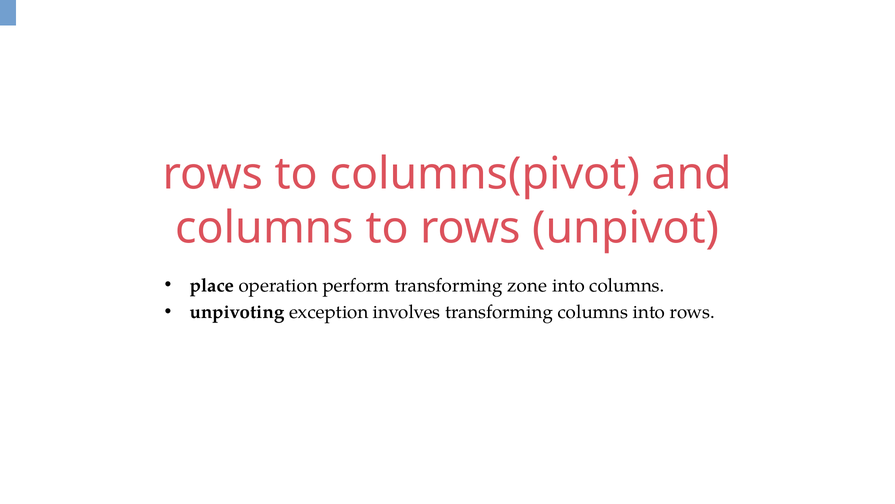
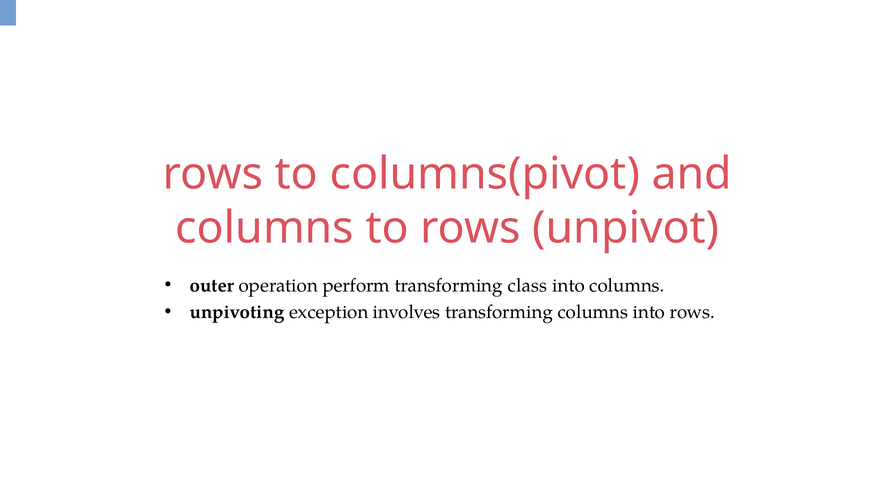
place: place -> outer (212, 285)
zone: zone -> class (527, 285)
